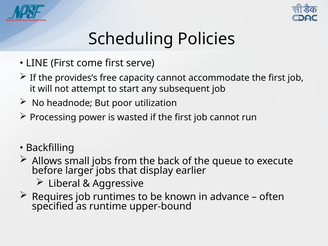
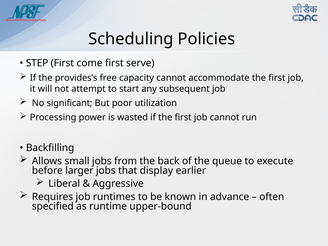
LINE: LINE -> STEP (37, 63)
headnode: headnode -> significant (70, 103)
